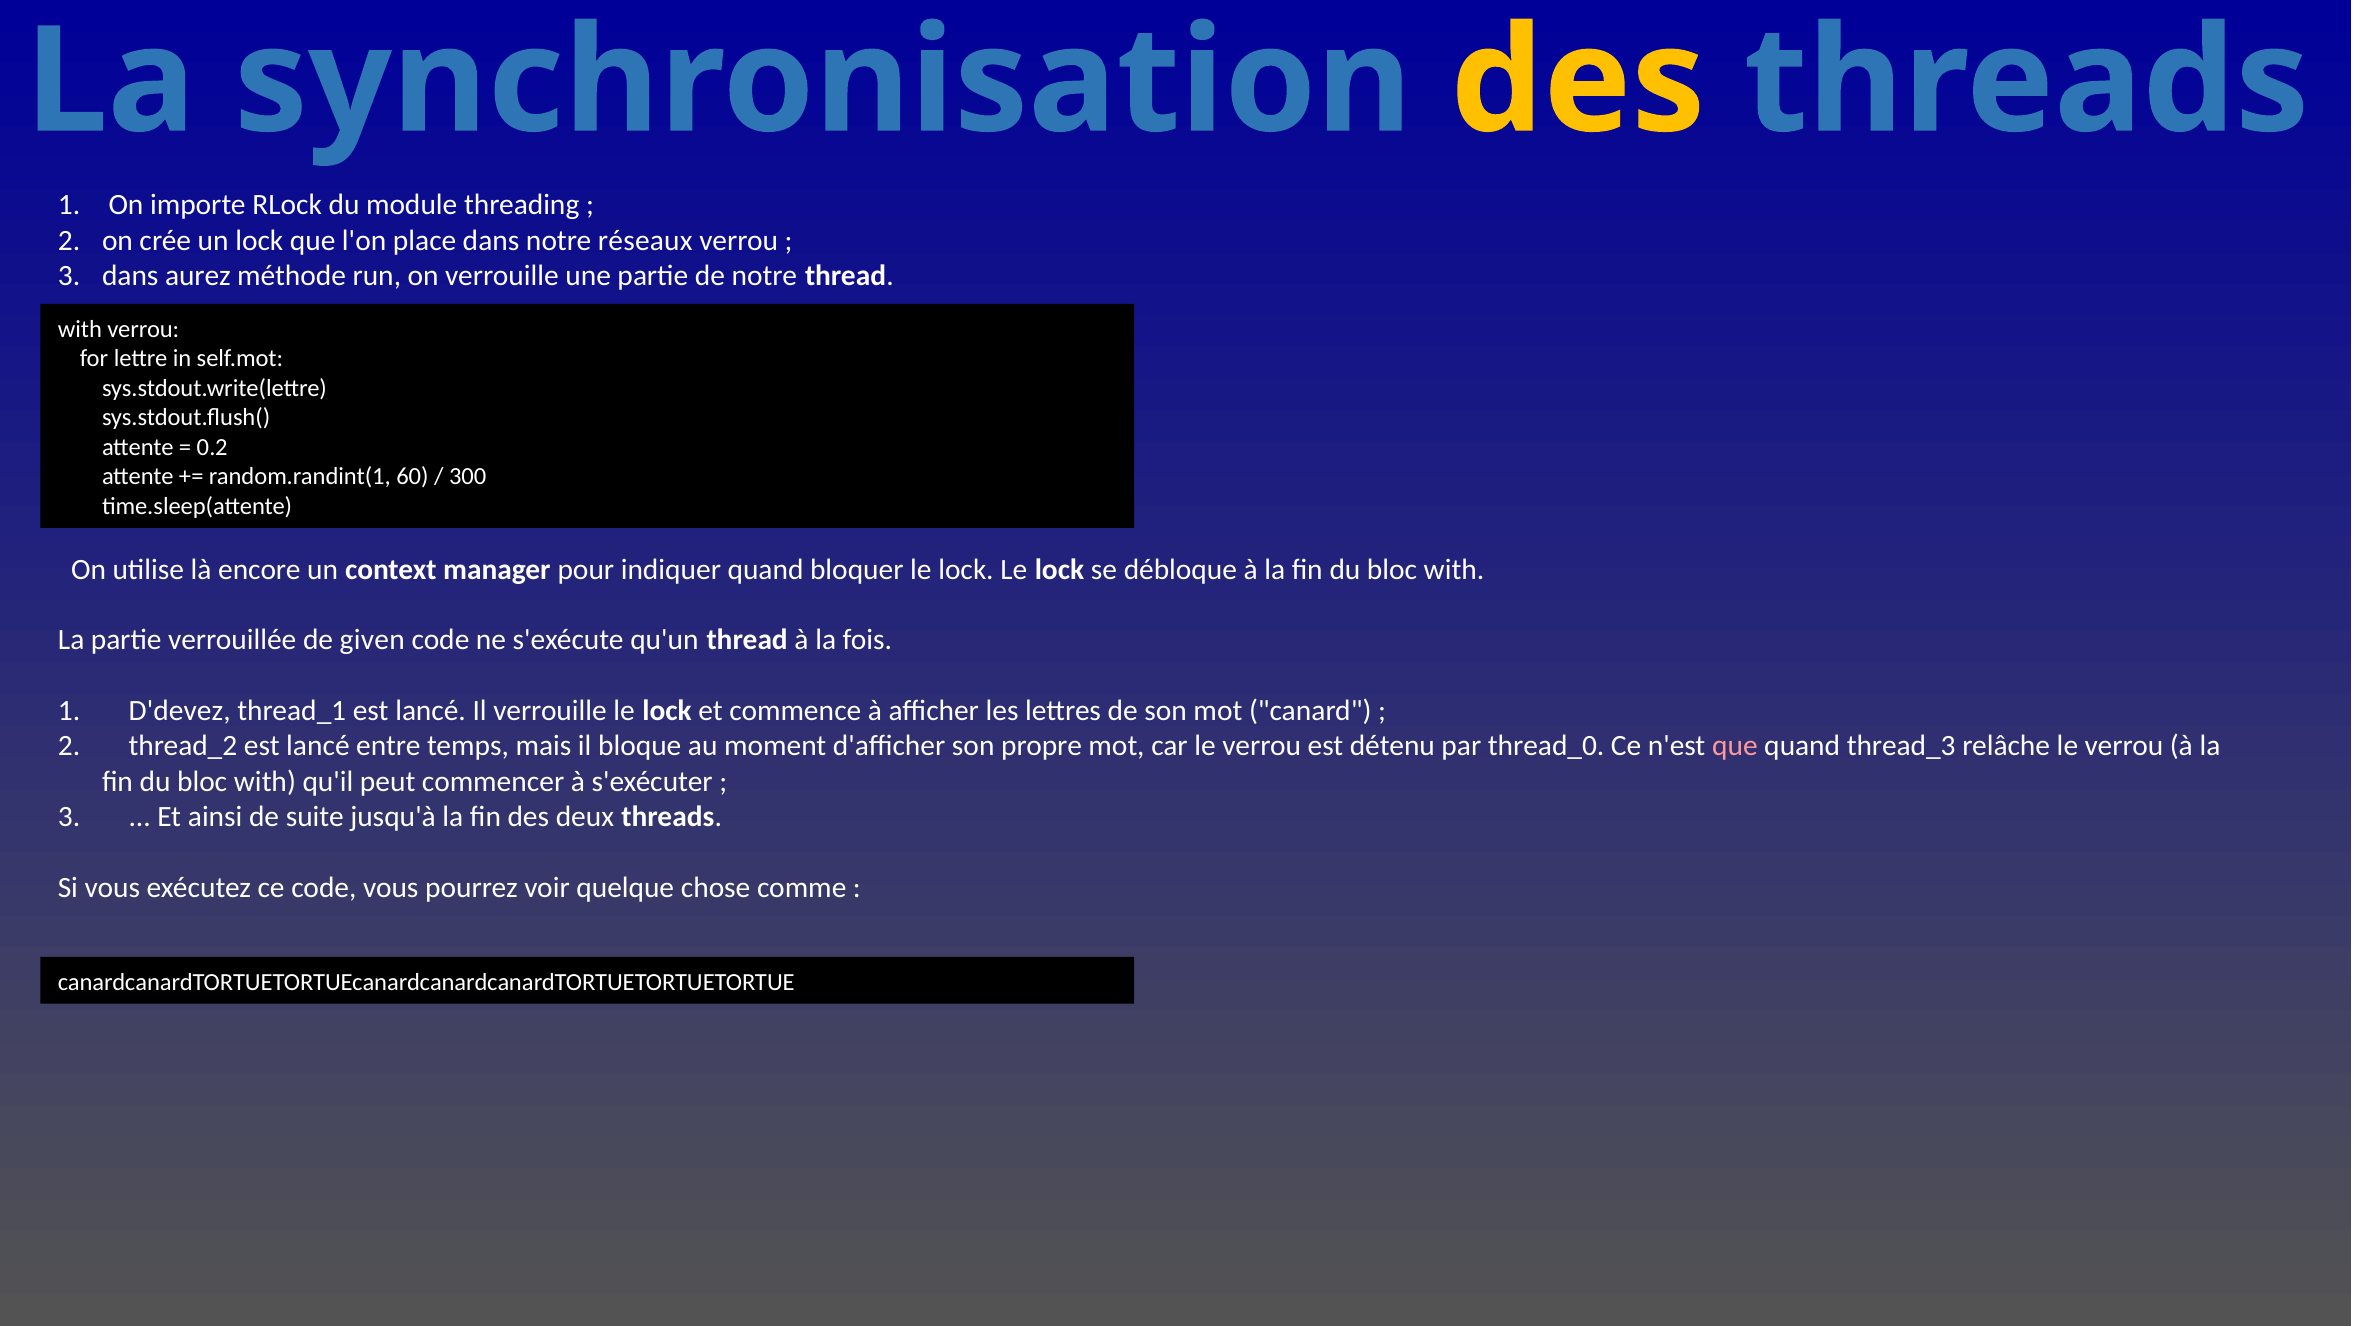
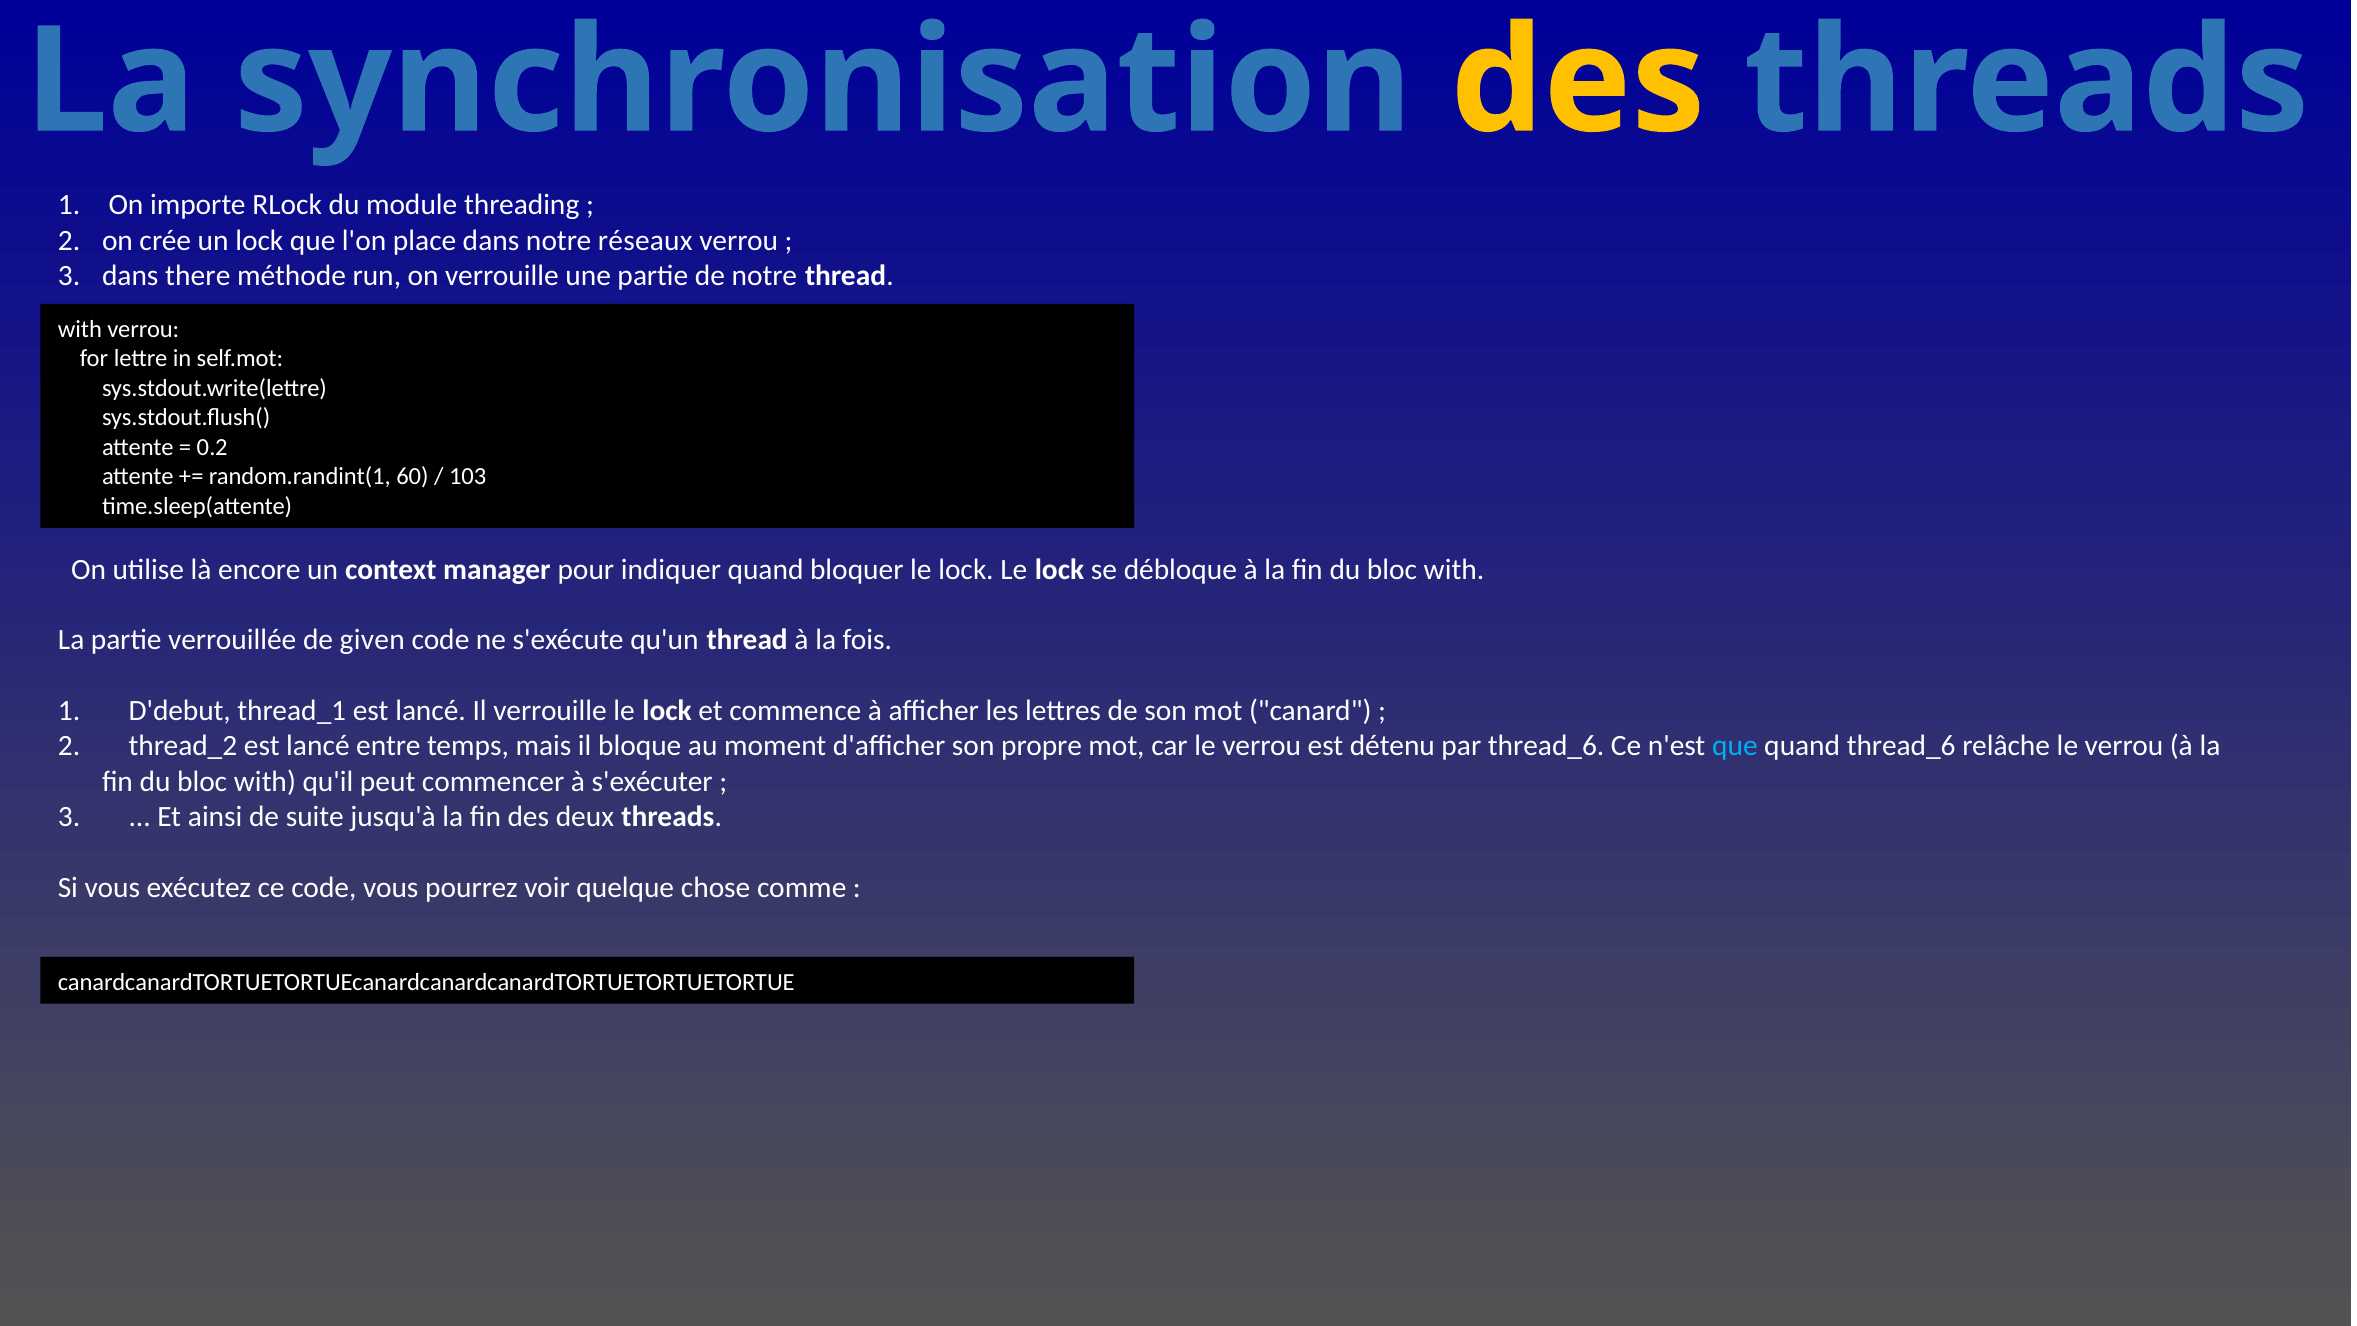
aurez: aurez -> there (198, 276)
300: 300 -> 103 (468, 476)
D'devez: D'devez -> D'debut (180, 711)
par thread_0: thread_0 -> thread_6 (1546, 746)
que colour: pink -> light blue (1735, 746)
quand thread_3: thread_3 -> thread_6 (1901, 746)
